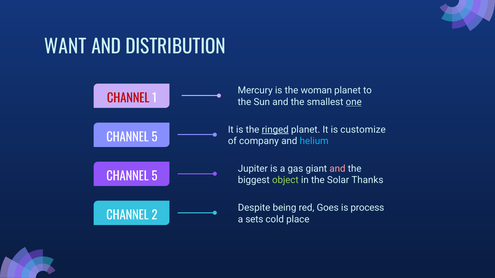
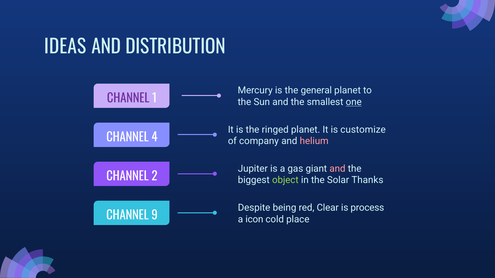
WANT: WANT -> IDEAS (65, 47)
woman: woman -> general (316, 91)
CHANNEL colour: red -> purple (128, 98)
ringed underline: present -> none (275, 130)
5: 5 -> 4 (155, 138)
helium colour: light blue -> pink (314, 141)
5: 5 -> 2 (154, 177)
Goes: Goes -> Clear (328, 208)
2: 2 -> 9 (155, 216)
sets: sets -> icon (254, 220)
